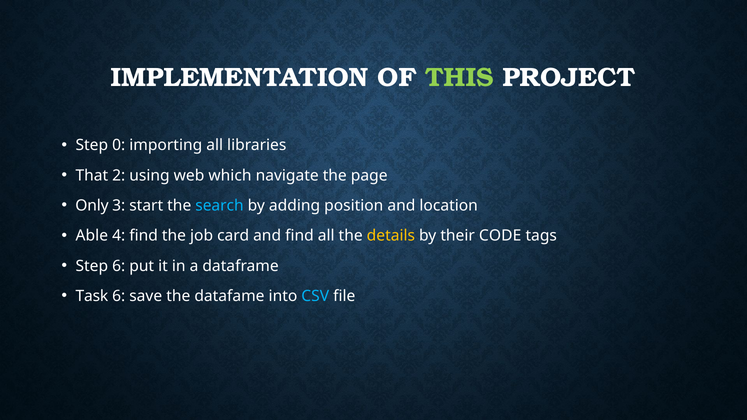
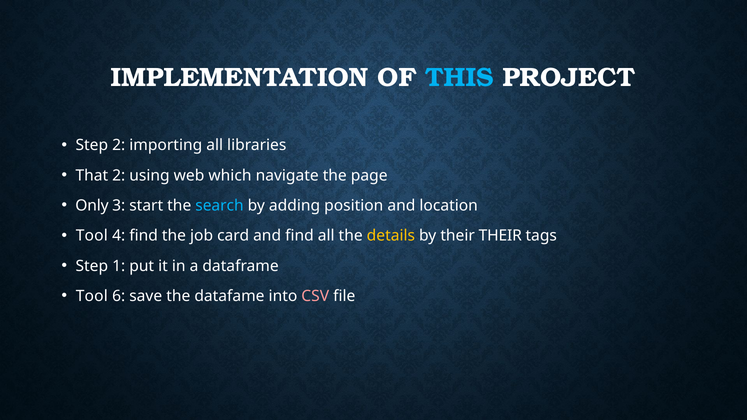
THIS colour: light green -> light blue (460, 78)
Step 0: 0 -> 2 (119, 145)
Able: Able -> Tool (92, 236)
their CODE: CODE -> THEIR (500, 236)
Step 6: 6 -> 1 (119, 266)
Task: Task -> Tool (92, 296)
CSV colour: light blue -> pink (315, 296)
